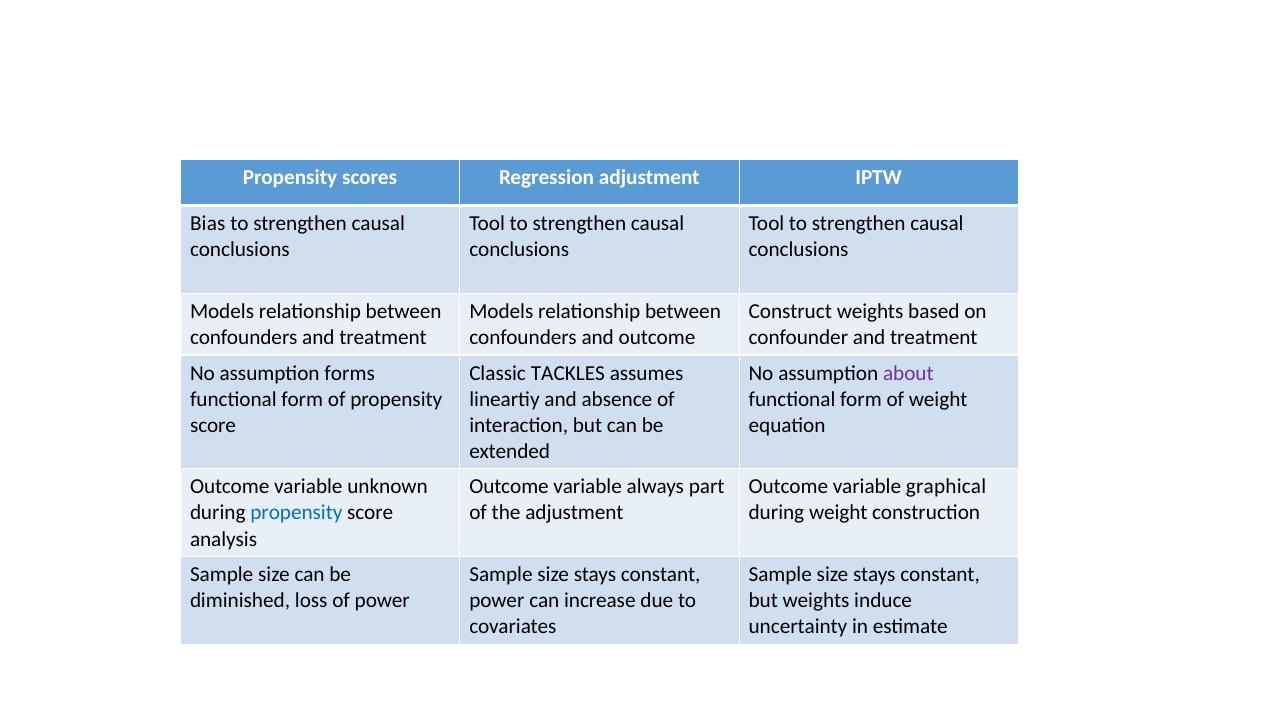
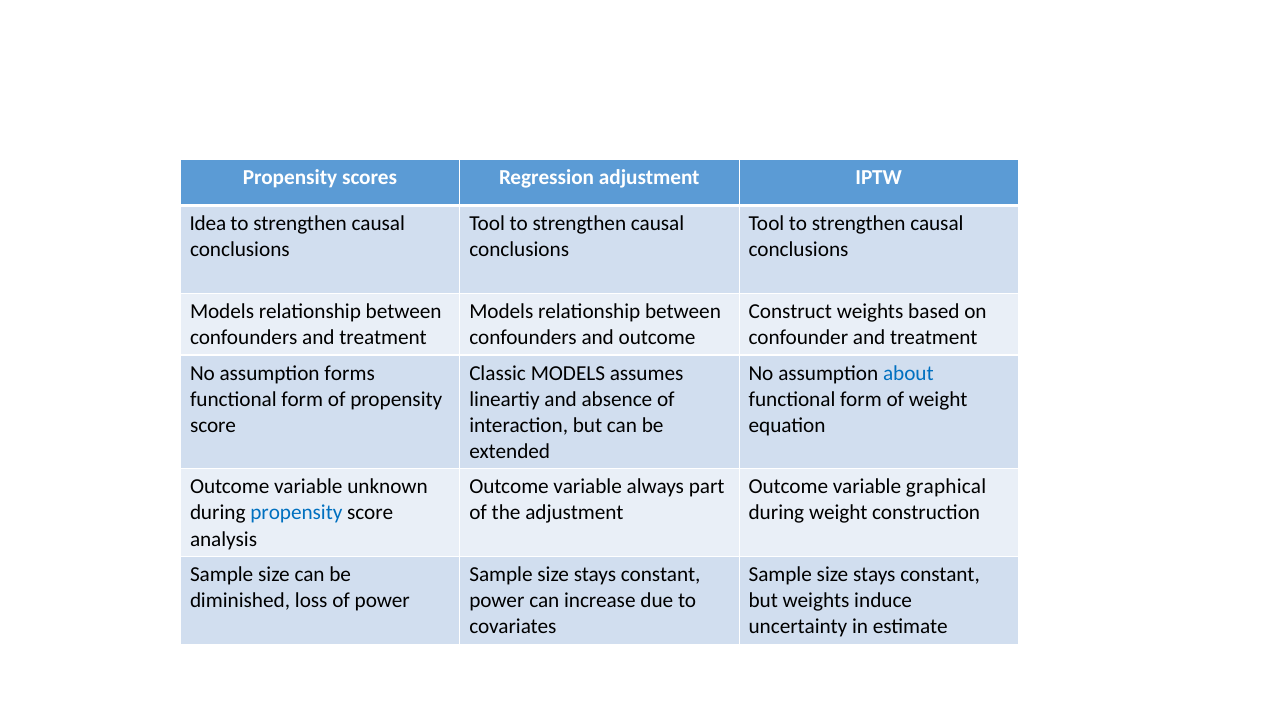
Bias: Bias -> Idea (208, 223)
Classic TACKLES: TACKLES -> MODELS (568, 373)
about colour: purple -> blue (908, 373)
